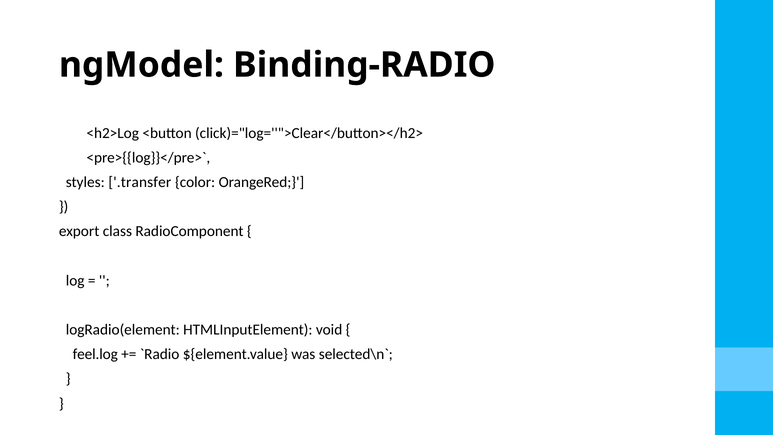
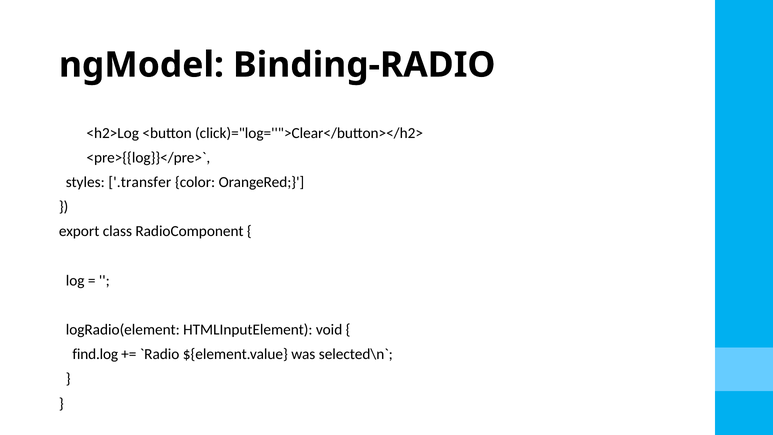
feel.log: feel.log -> find.log (95, 354)
